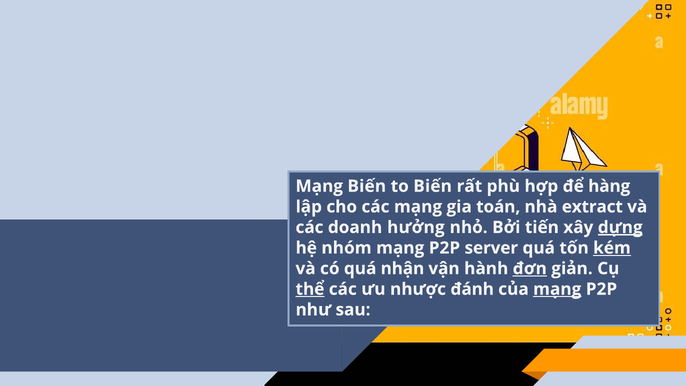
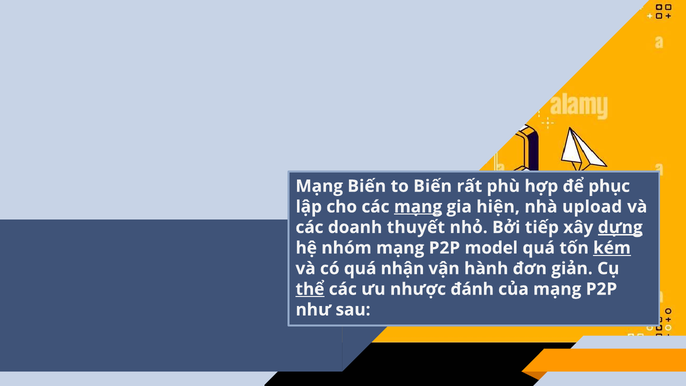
hàng: hàng -> phục (609, 186)
mạng underline: none -> present (418, 207)
toán: toán -> hiện (498, 207)
extract: extract -> upload (592, 207)
hưởng: hưởng -> thuyết (416, 227)
tiến: tiến -> tiếp (542, 227)
server: server -> model (491, 248)
đơn underline: present -> none (530, 268)
mạng underline: present -> none (557, 289)
